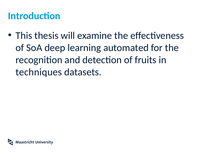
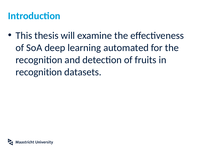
techniques: techniques -> recognition (39, 72)
